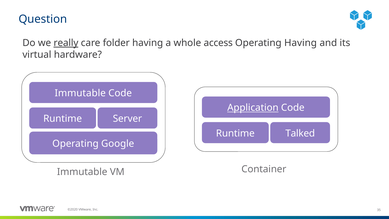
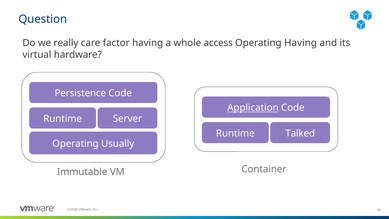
really underline: present -> none (66, 43)
folder: folder -> factor (116, 43)
Immutable: Immutable -> Persistence (80, 93)
Google: Google -> Usually (118, 144)
